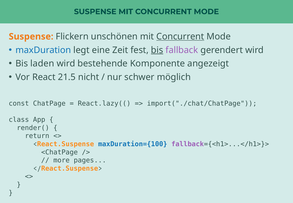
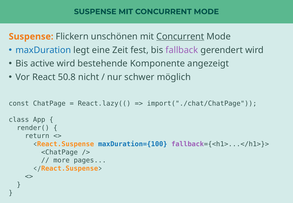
bis underline: present -> none (157, 50)
laden: laden -> active (42, 63)
21.5: 21.5 -> 50.8 (67, 77)
